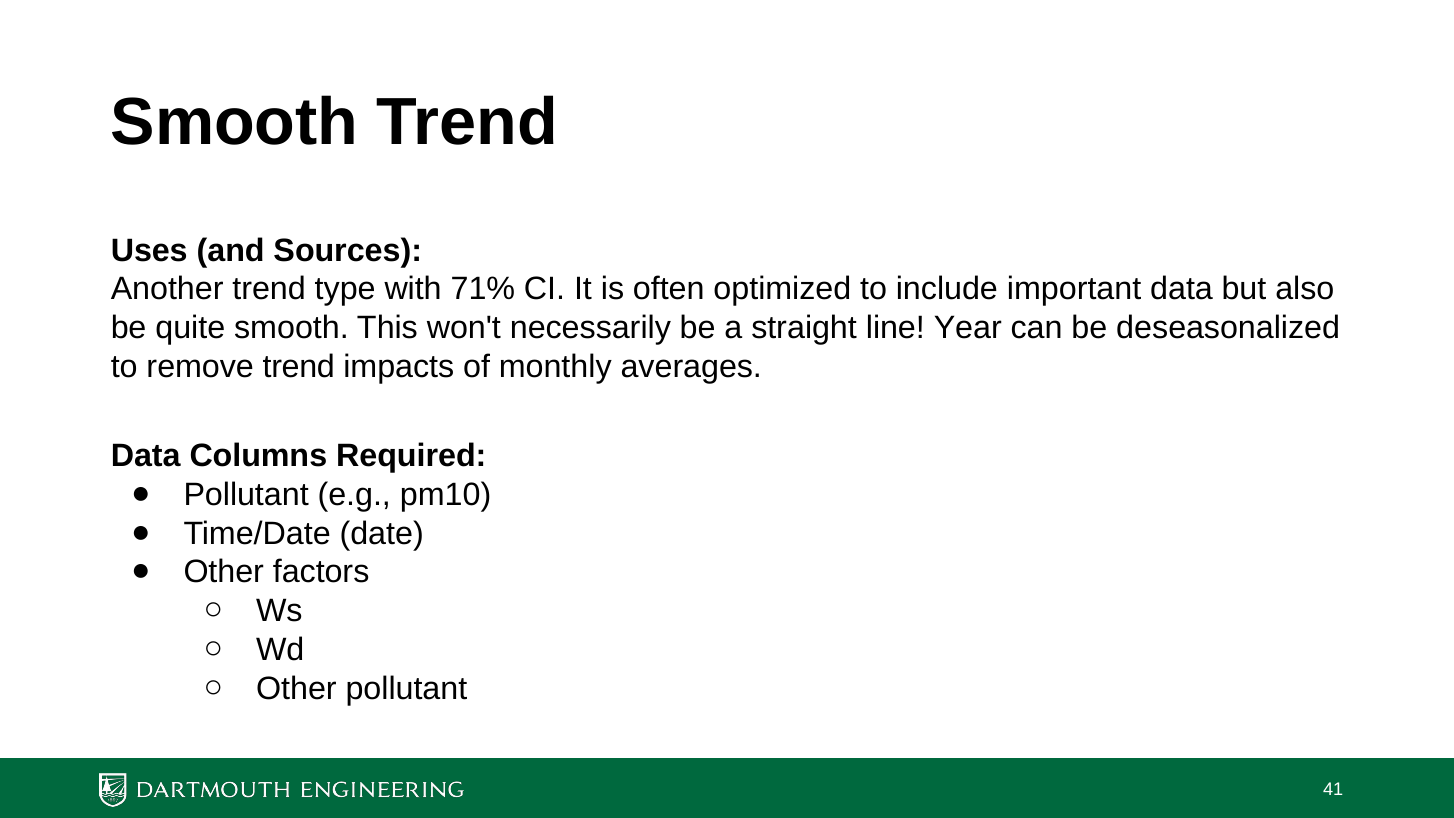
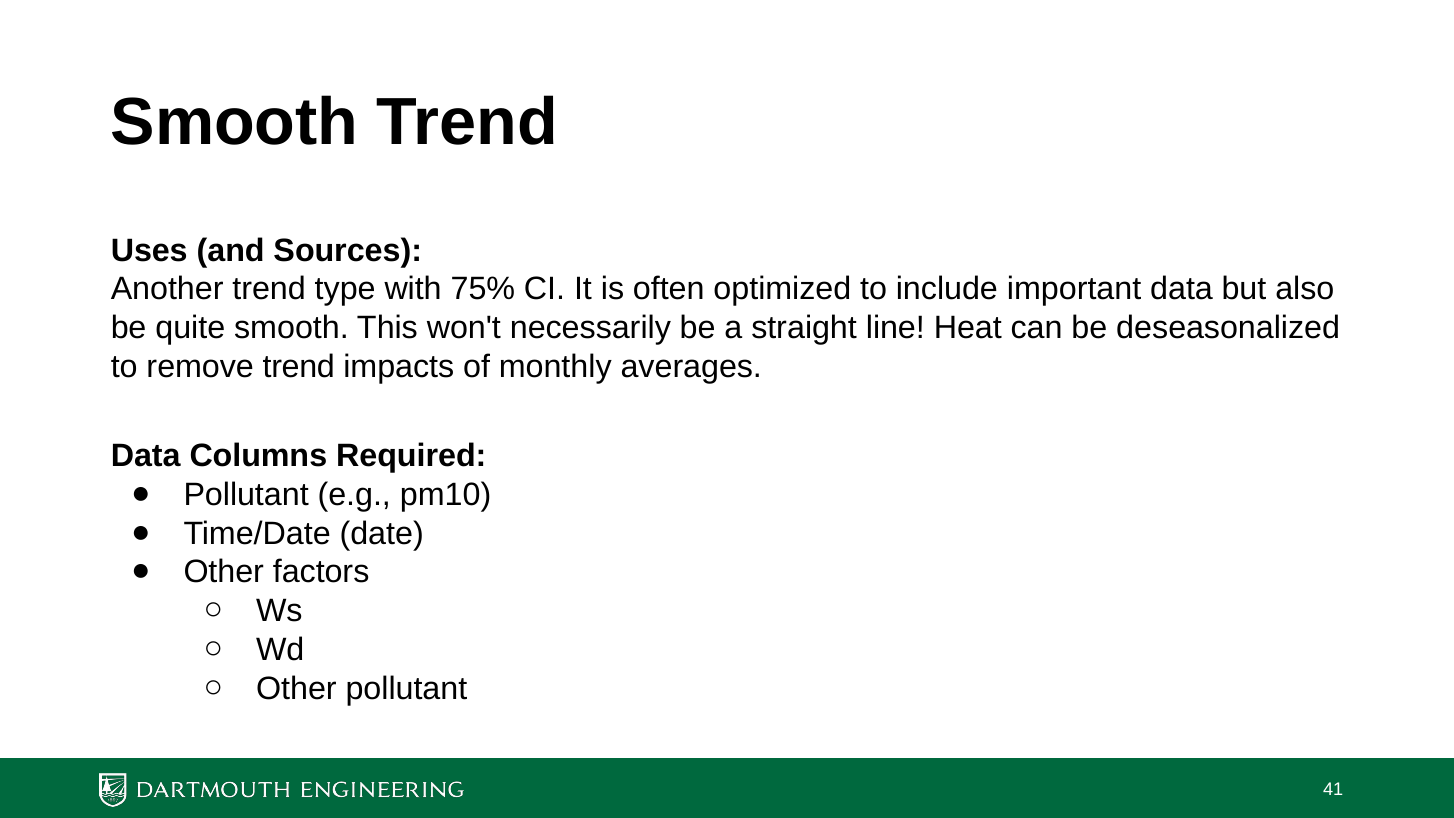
71%: 71% -> 75% (483, 289)
Year: Year -> Heat (968, 328)
